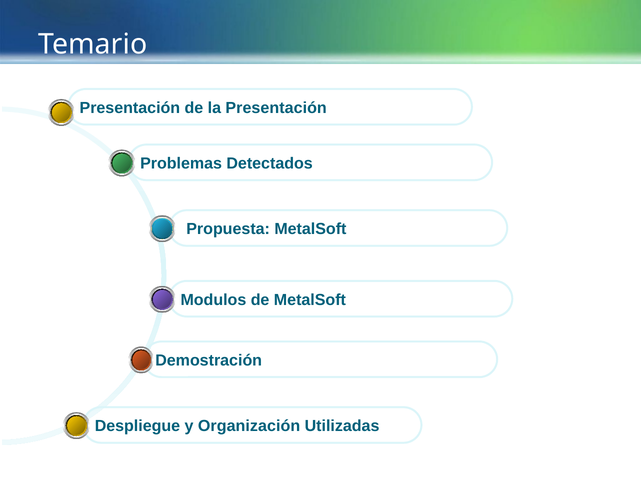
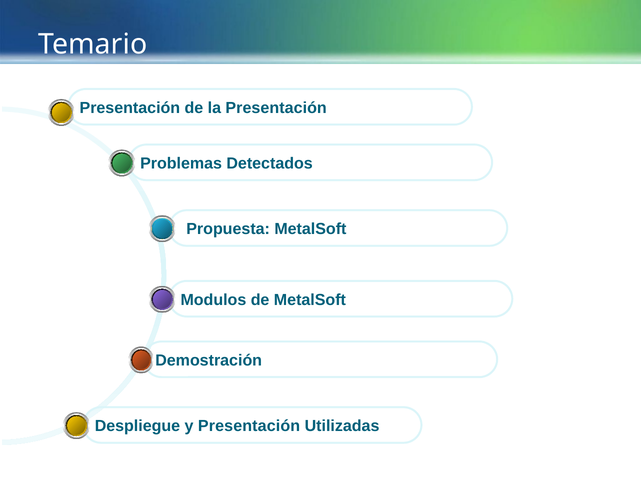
y Organización: Organización -> Presentación (249, 426)
